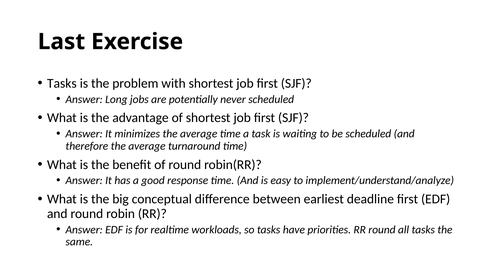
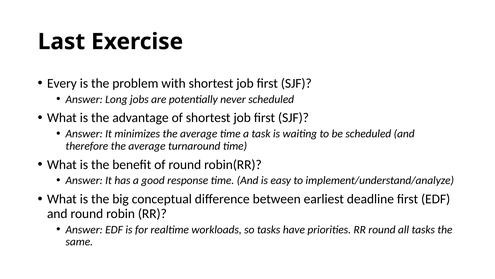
Tasks: Tasks -> Every (62, 83)
